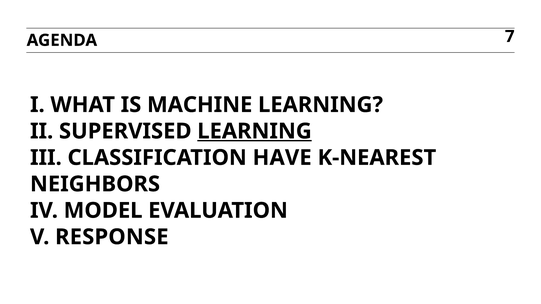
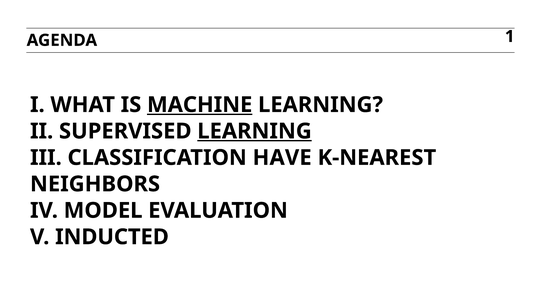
7: 7 -> 1 (510, 36)
MACHINE underline: none -> present (200, 105)
RESPONSE: RESPONSE -> INDUCTED (112, 237)
